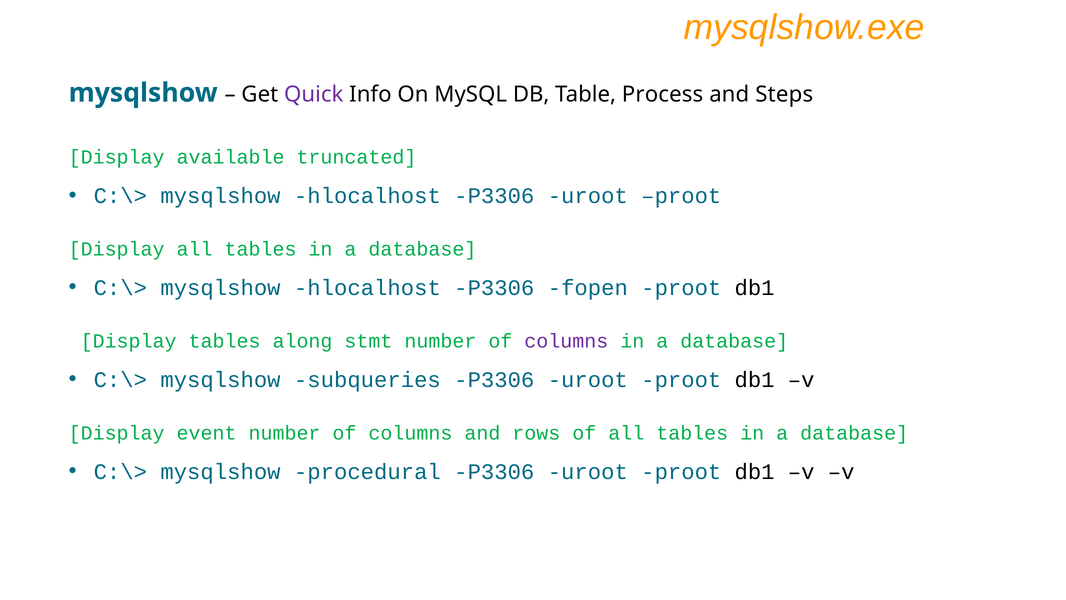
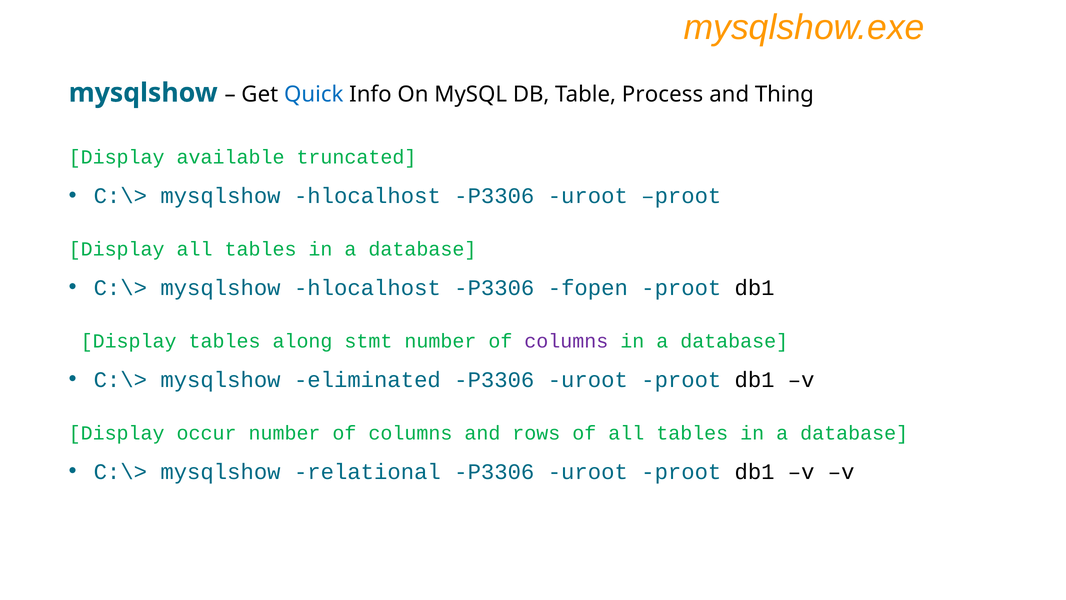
Quick colour: purple -> blue (314, 94)
Steps: Steps -> Thing (784, 94)
subqueries: subqueries -> eliminated (367, 380)
event: event -> occur (207, 433)
procedural: procedural -> relational (367, 472)
